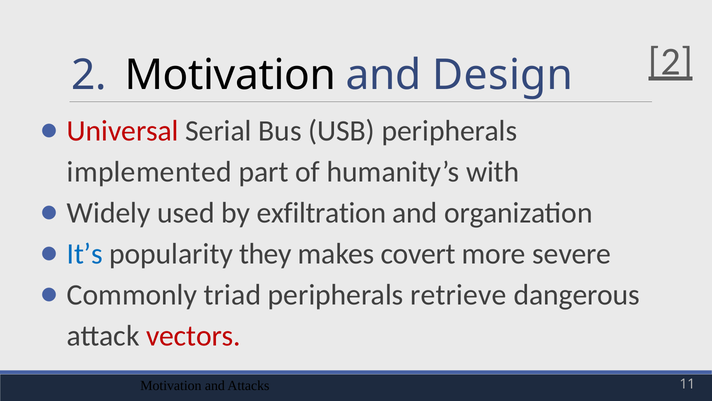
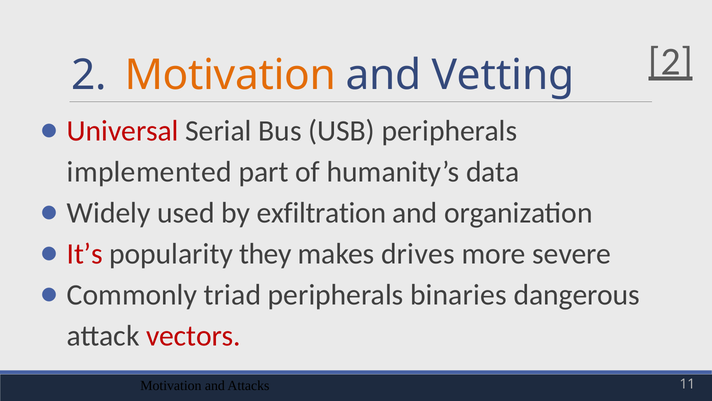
Motivation colour: black -> orange (230, 75)
Design: Design -> Vetting (503, 75)
with: with -> data (493, 172)
It’s colour: blue -> red (85, 254)
covert: covert -> drives (418, 254)
retrieve: retrieve -> binaries (458, 295)
